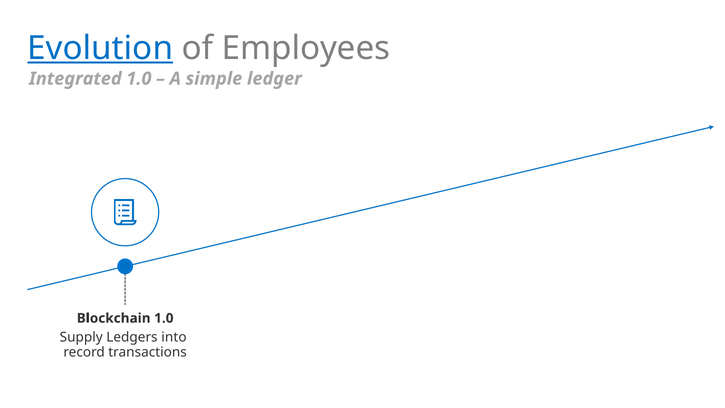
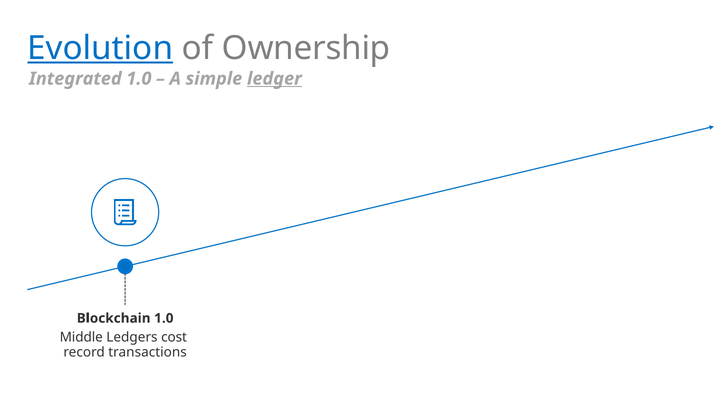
Employees: Employees -> Ownership (306, 48)
ledger underline: none -> present (274, 79)
Supply: Supply -> Middle (81, 337)
into: into -> cost (174, 337)
